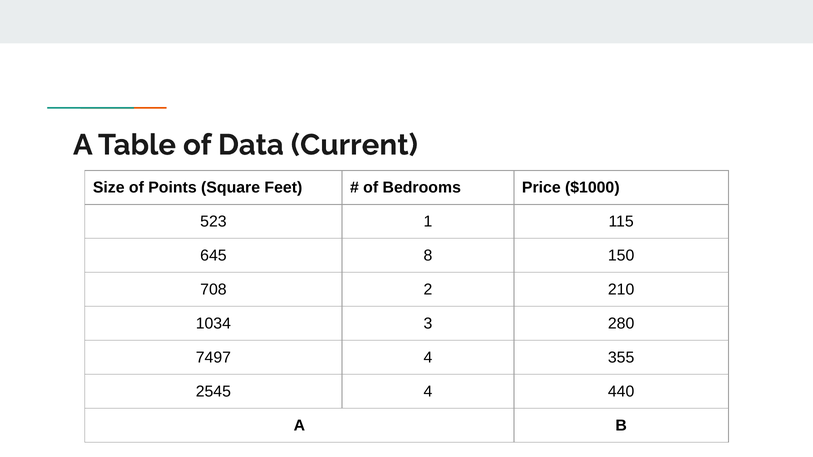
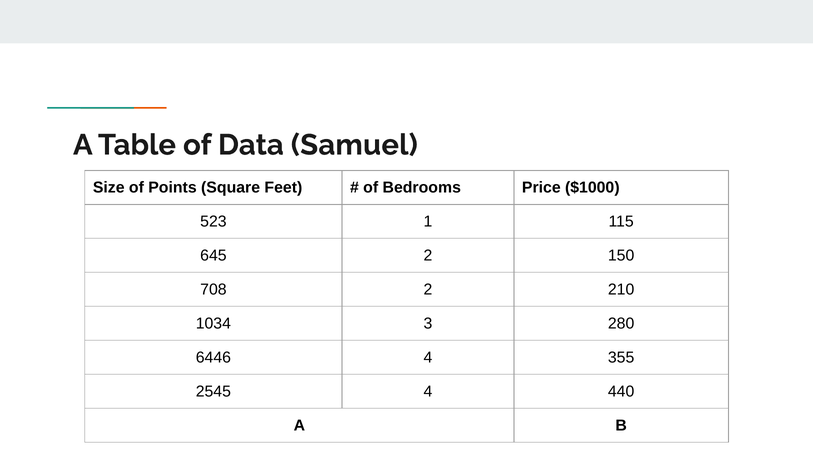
Current: Current -> Samuel (354, 145)
645 8: 8 -> 2 (428, 256)
7497: 7497 -> 6446 (213, 358)
